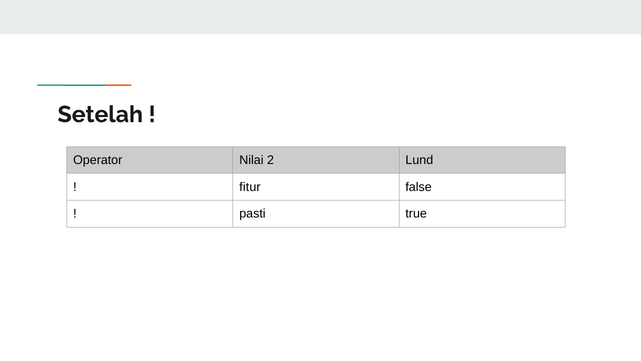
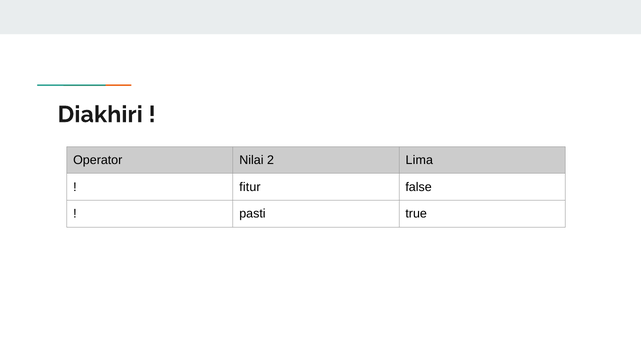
Setelah: Setelah -> Diakhiri (100, 114)
Lund: Lund -> Lima (419, 160)
